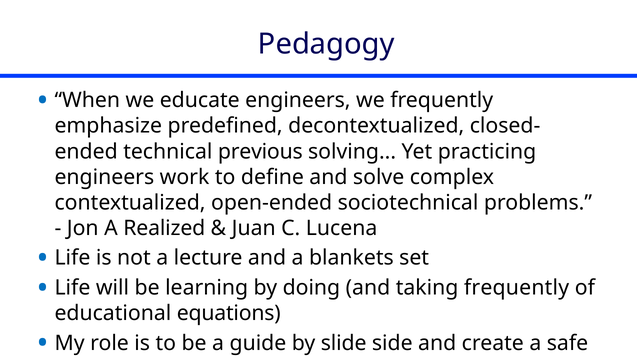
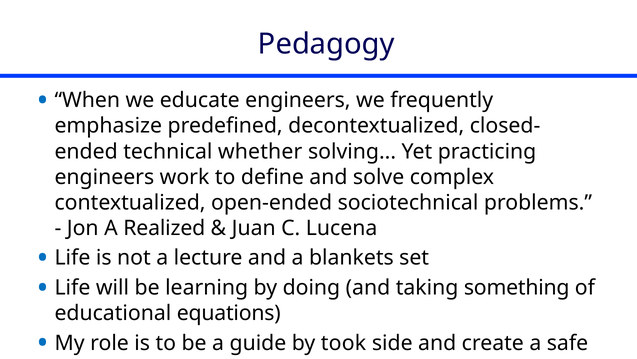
previous: previous -> whether (260, 151)
taking frequently: frequently -> something (517, 287)
slide: slide -> took (343, 342)
